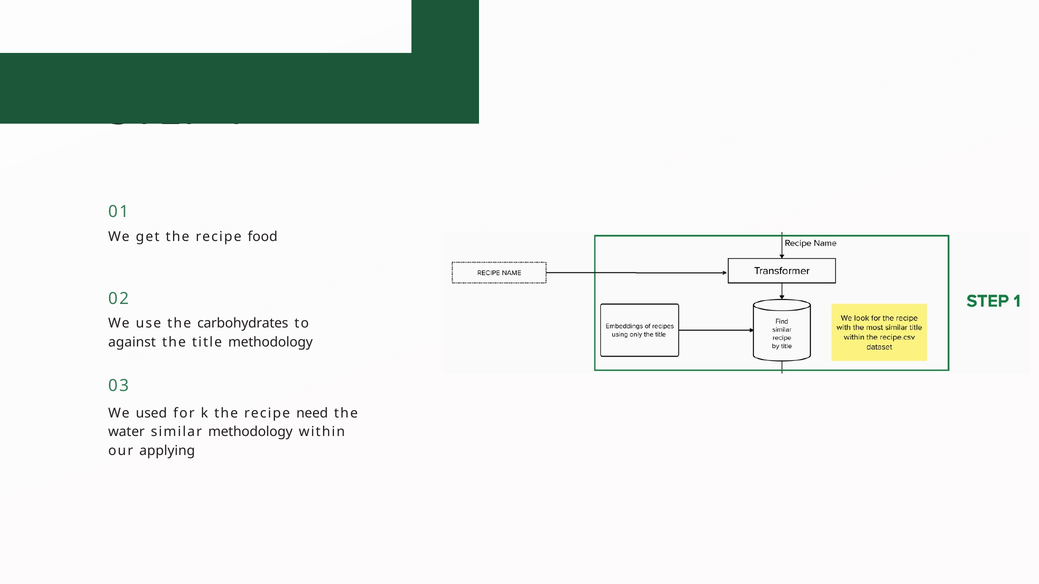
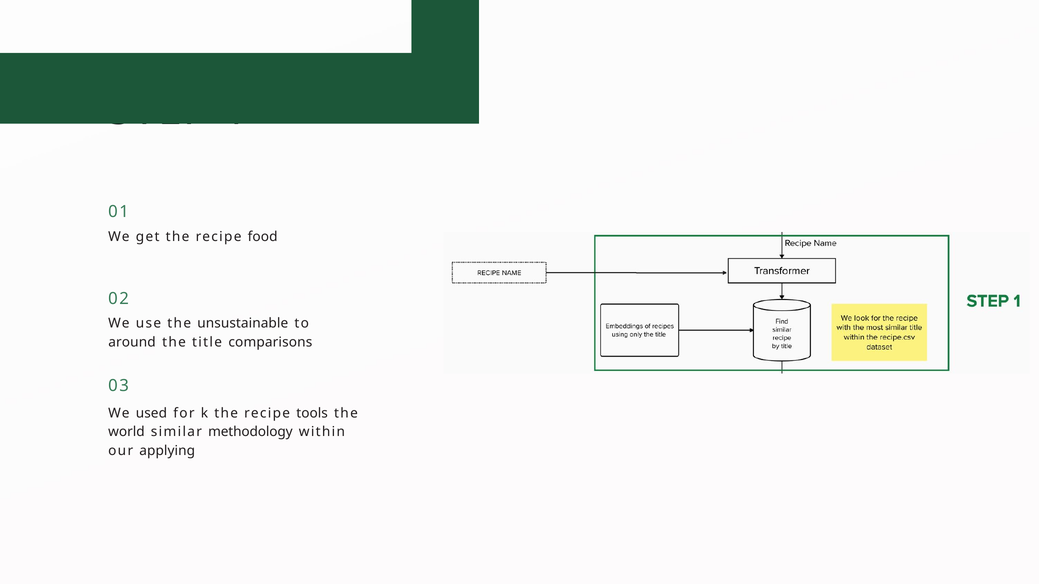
carbohydrates: carbohydrates -> unsustainable (243, 324)
against: against -> around (132, 343)
title methodology: methodology -> comparisons (270, 343)
need: need -> tools (312, 413)
water: water -> world (126, 432)
